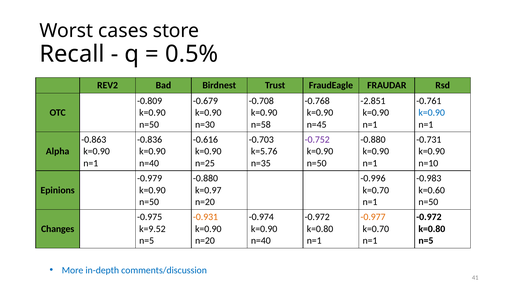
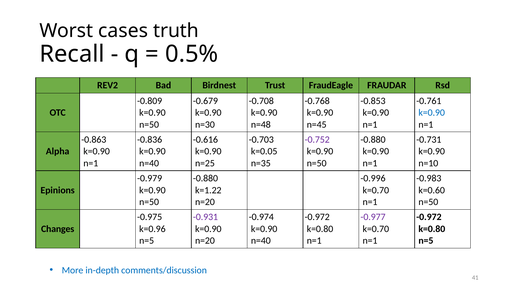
store: store -> truth (176, 31)
-2.851: -2.851 -> -0.853 (373, 101)
n=58: n=58 -> n=48 (261, 125)
k=5.76: k=5.76 -> k=0.05 (264, 152)
k=0.97: k=0.97 -> k=1.22 (208, 190)
-0.931 colour: orange -> purple (205, 217)
-0.977 colour: orange -> purple (373, 217)
k=9.52: k=9.52 -> k=0.96 (152, 229)
